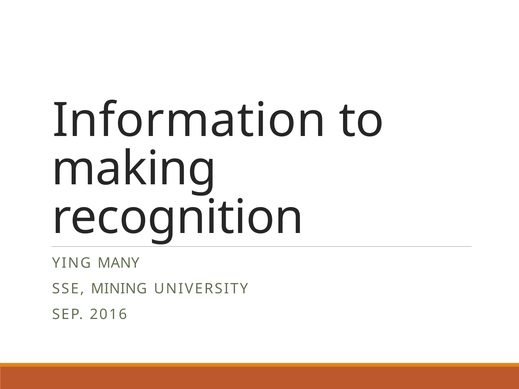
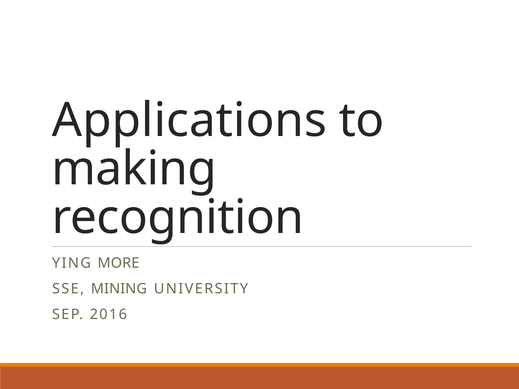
Information: Information -> Applications (189, 120)
MANY: MANY -> MORE (118, 263)
